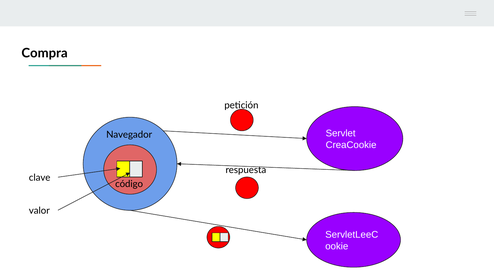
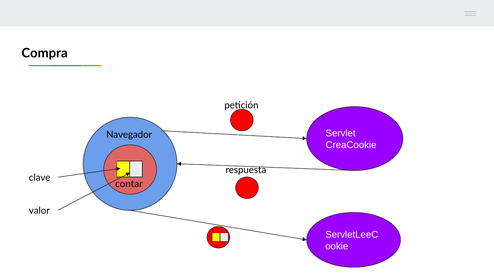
código: código -> contar (129, 184)
